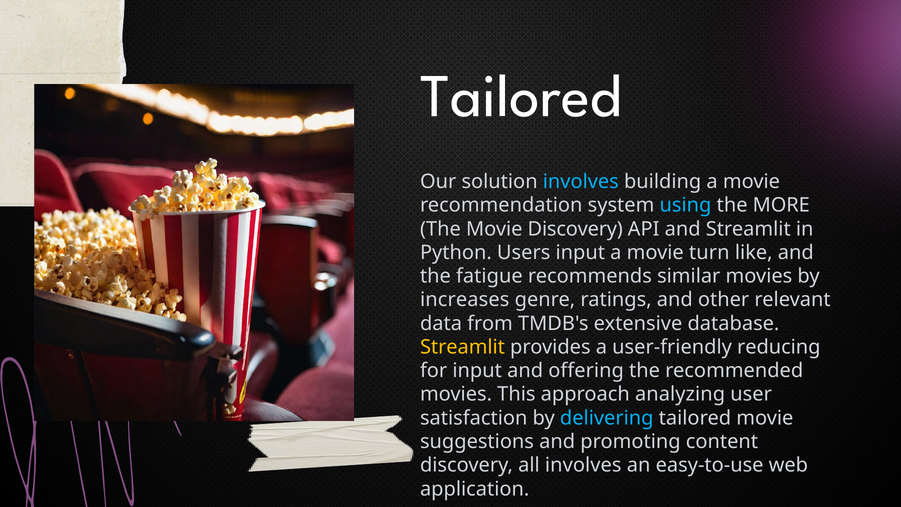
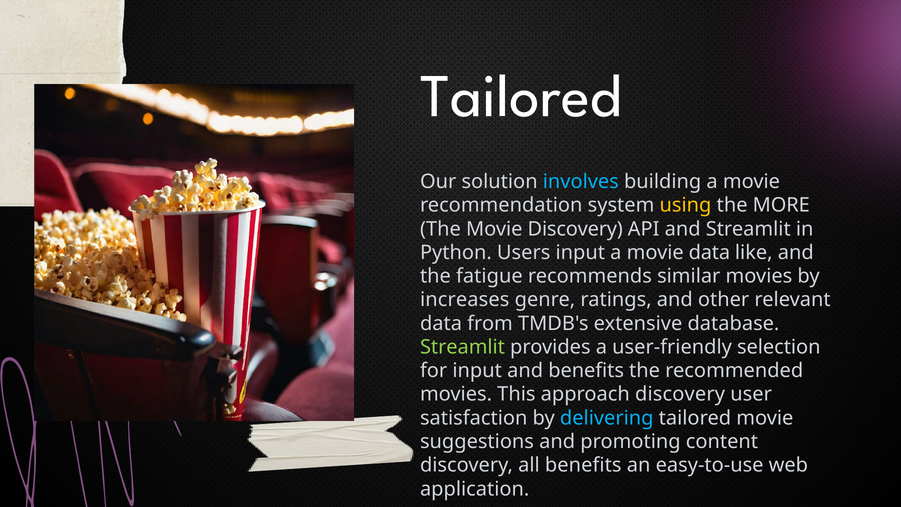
using colour: light blue -> yellow (685, 205)
movie turn: turn -> data (709, 252)
Streamlit colour: yellow -> light green (462, 347)
reducing: reducing -> selection (779, 347)
and offering: offering -> benefits (586, 371)
approach analyzing: analyzing -> discovery (680, 394)
all involves: involves -> benefits (583, 465)
